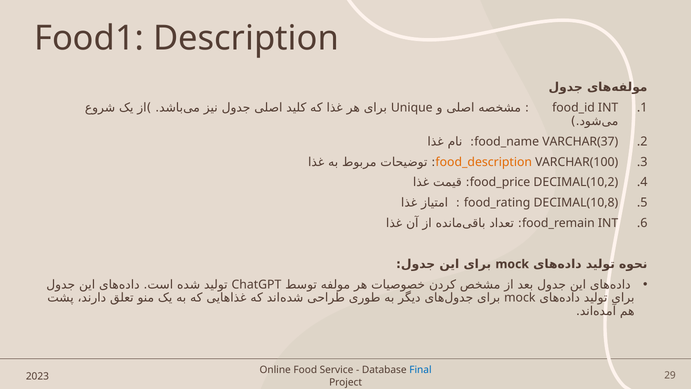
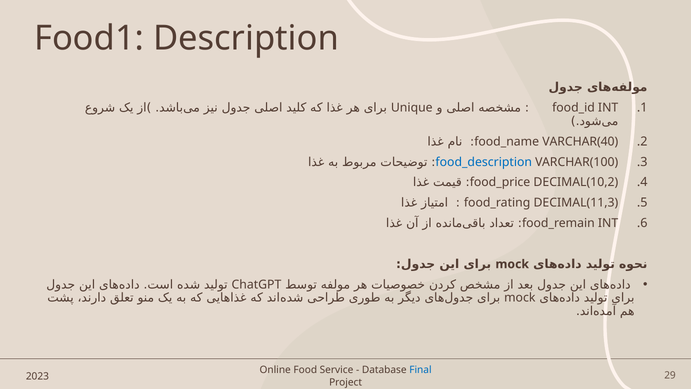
VARCHAR(37: VARCHAR(37 -> VARCHAR(40 (580, 141)
food_description colour: orange -> blue (484, 162)
DECIMAL(10,8: DECIMAL(10,8 -> DECIMAL(11,3 (576, 203)
